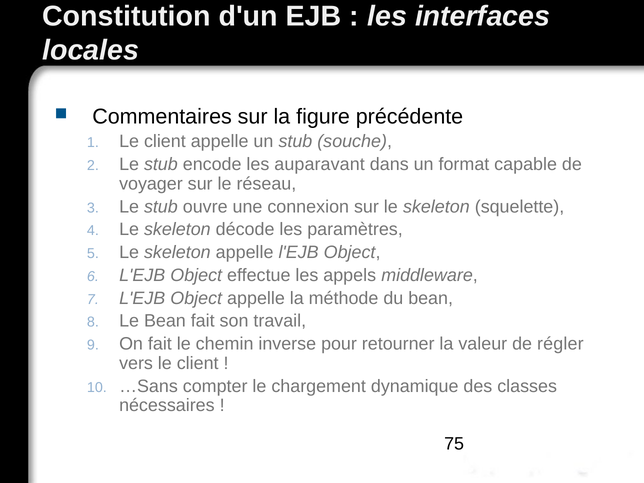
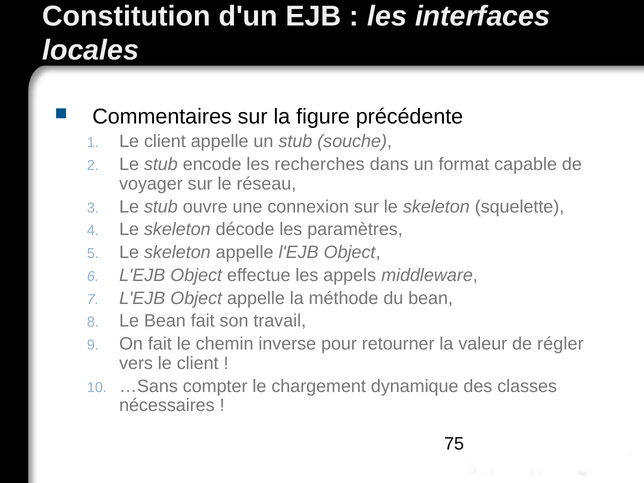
auparavant: auparavant -> recherches (320, 164)
